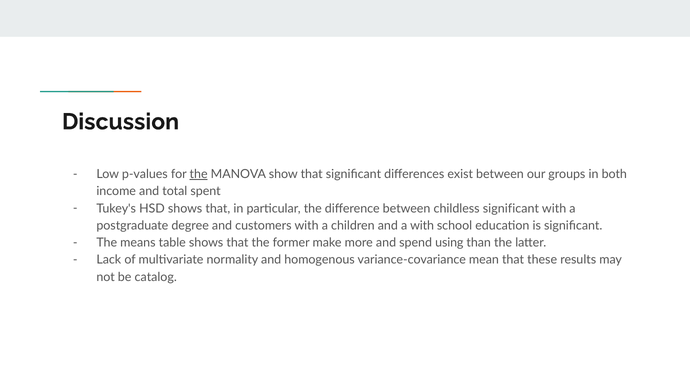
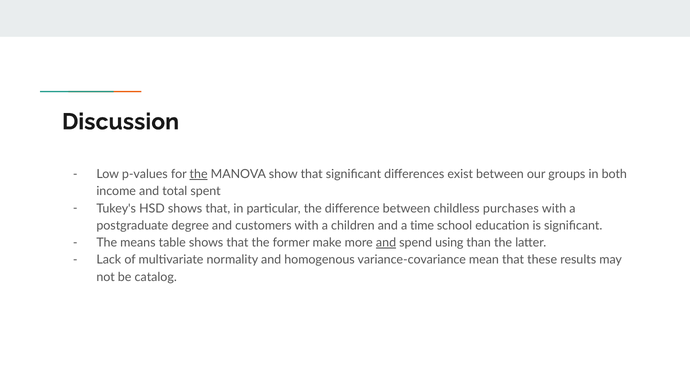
childless significant: significant -> purchases (511, 209)
a with: with -> time (422, 226)
and underline: none -> present (386, 243)
